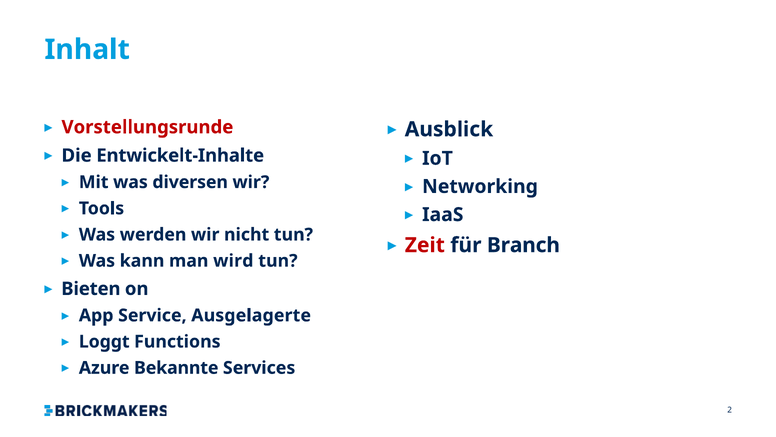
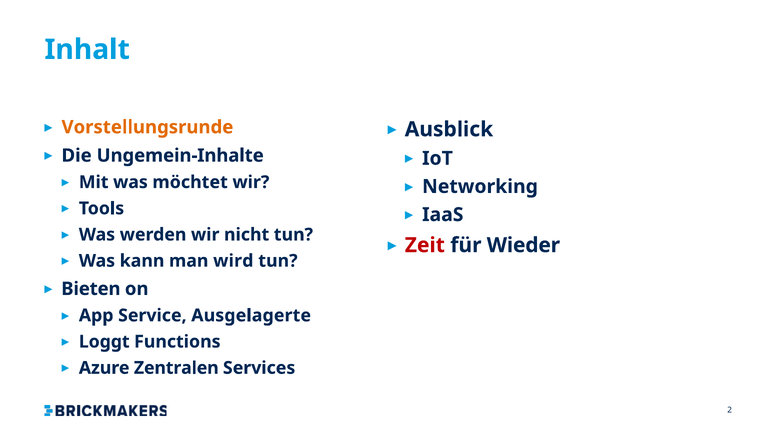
Vorstellungsrunde colour: red -> orange (147, 127)
Entwickelt-Inhalte: Entwickelt-Inhalte -> Ungemein-Inhalte (180, 155)
diversen: diversen -> möchtet (190, 182)
Branch: Branch -> Wieder (523, 245)
Bekannte: Bekannte -> Zentralen (176, 368)
